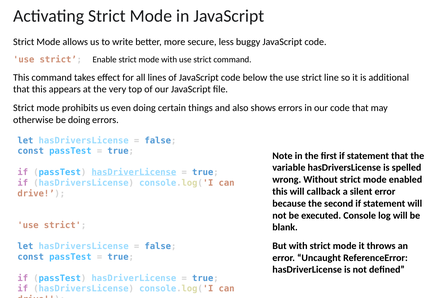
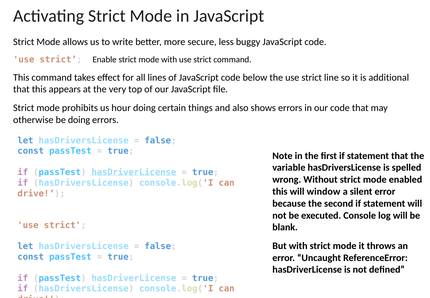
even: even -> hour (121, 108)
callback: callback -> window (324, 191)
